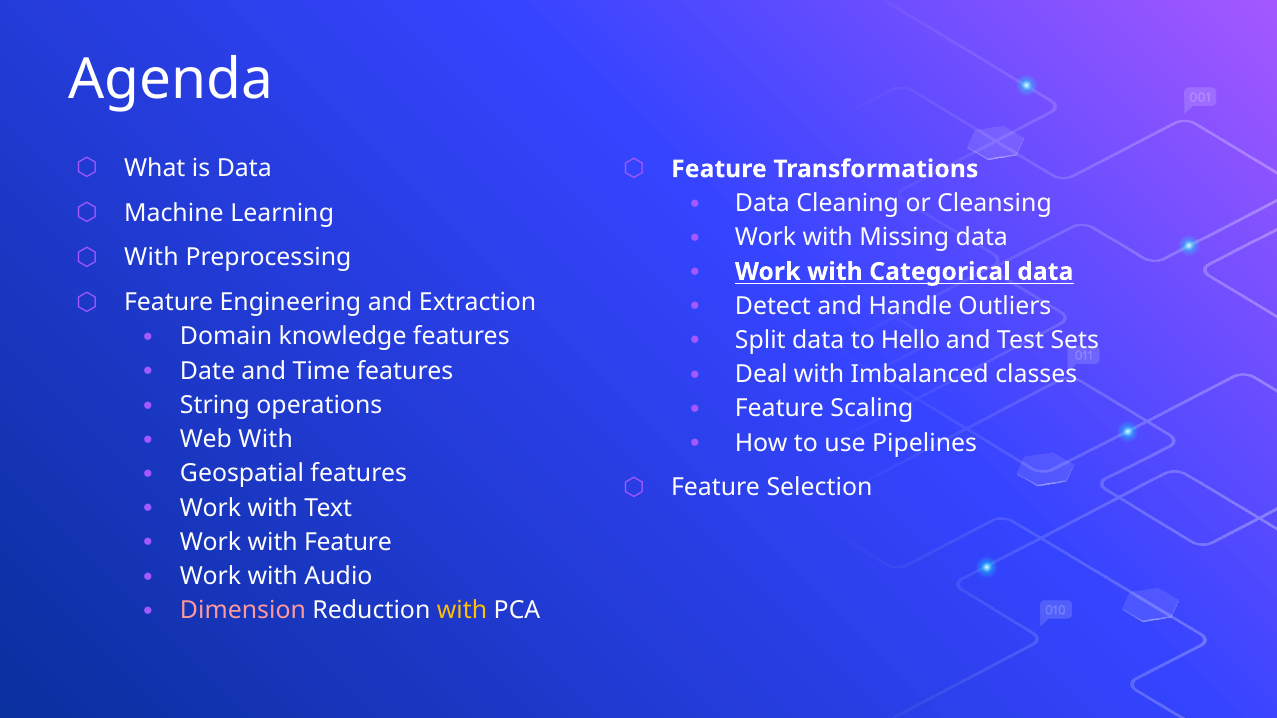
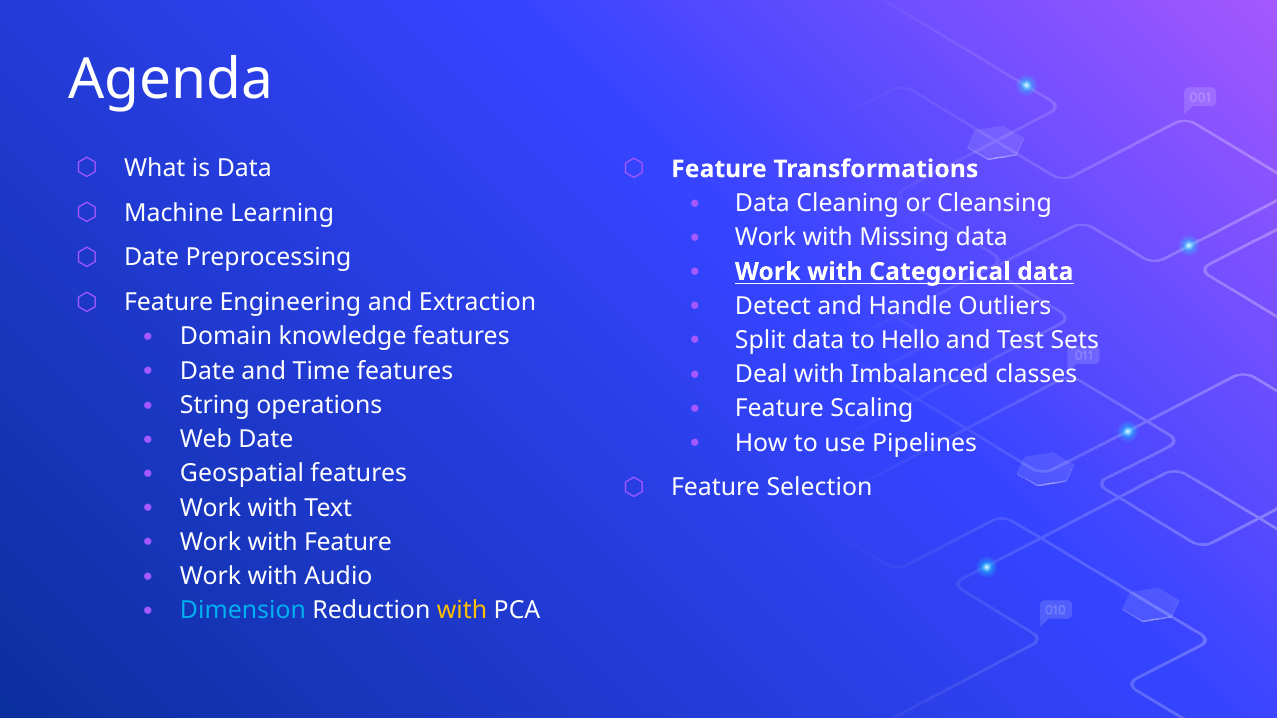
With: With -> Date (152, 258)
Web With: With -> Date (266, 440)
Dimension colour: pink -> light blue (243, 611)
